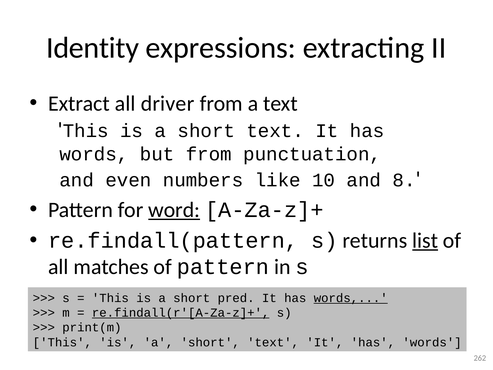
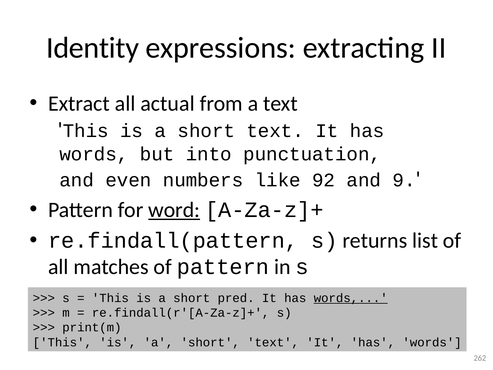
driver: driver -> actual (168, 103)
but from: from -> into (209, 154)
10: 10 -> 92 (324, 180)
8: 8 -> 9 (404, 180)
list underline: present -> none (425, 240)
re.findall(r'[A-Za-z]+ underline: present -> none (181, 313)
